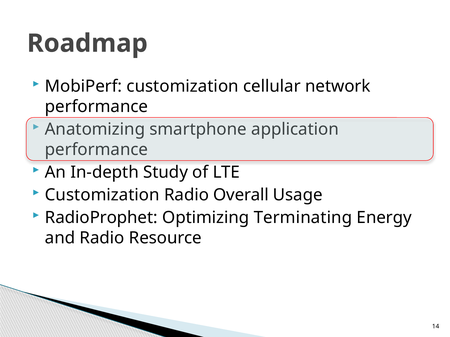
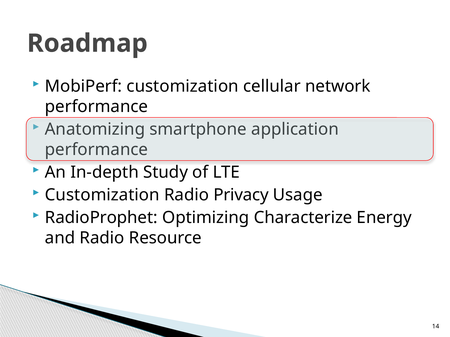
Overall: Overall -> Privacy (241, 195)
Terminating: Terminating -> Characterize (303, 218)
